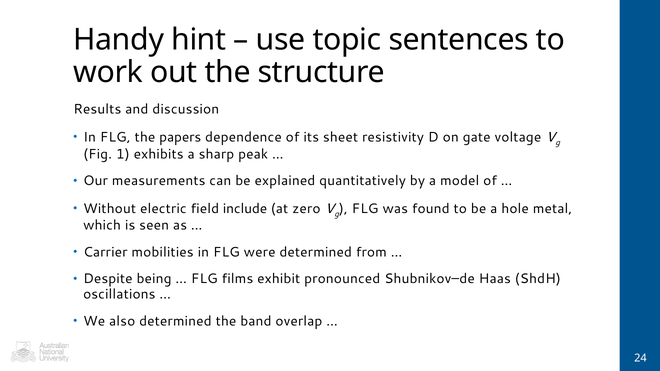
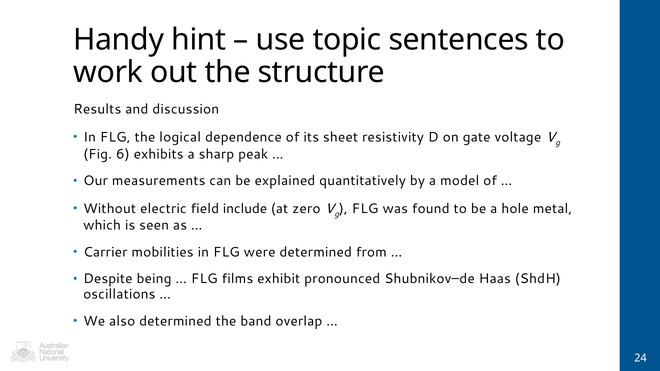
papers: papers -> logical (180, 137)
1: 1 -> 6 (123, 154)
